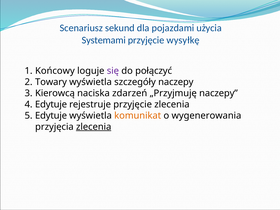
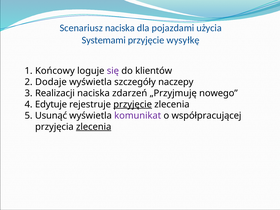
Scenariusz sekund: sekund -> naciska (120, 28)
połączyć: połączyć -> klientów (154, 71)
Towary: Towary -> Dodaje (51, 82)
Kierowcą: Kierowcą -> Realizacji (55, 93)
„Przyjmuję naczepy: naczepy -> nowego (218, 93)
przyjęcie underline: none -> present (133, 104)
Edytuje: Edytuje -> Usunąć (51, 116)
komunikat colour: orange -> purple (138, 116)
wygenerowania: wygenerowania -> współpracującej (206, 116)
